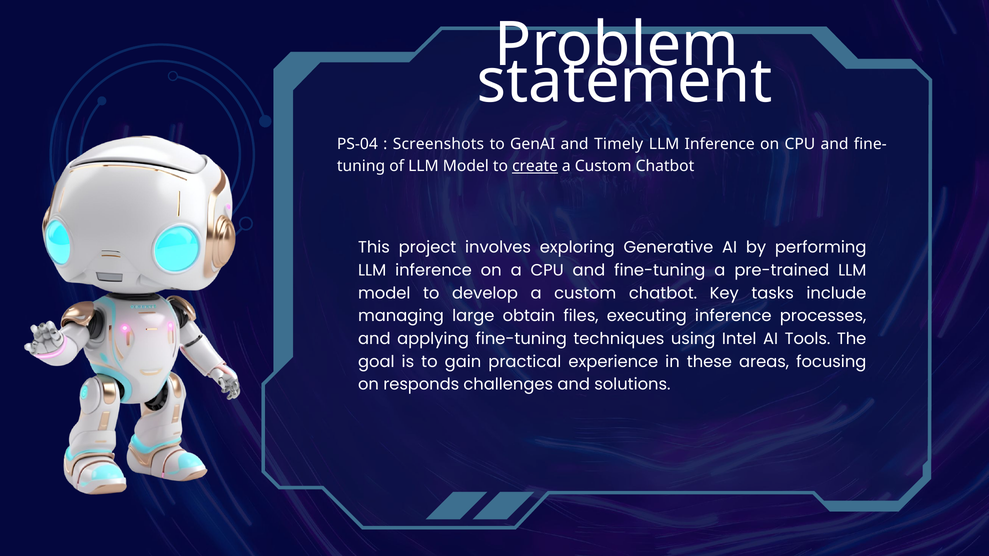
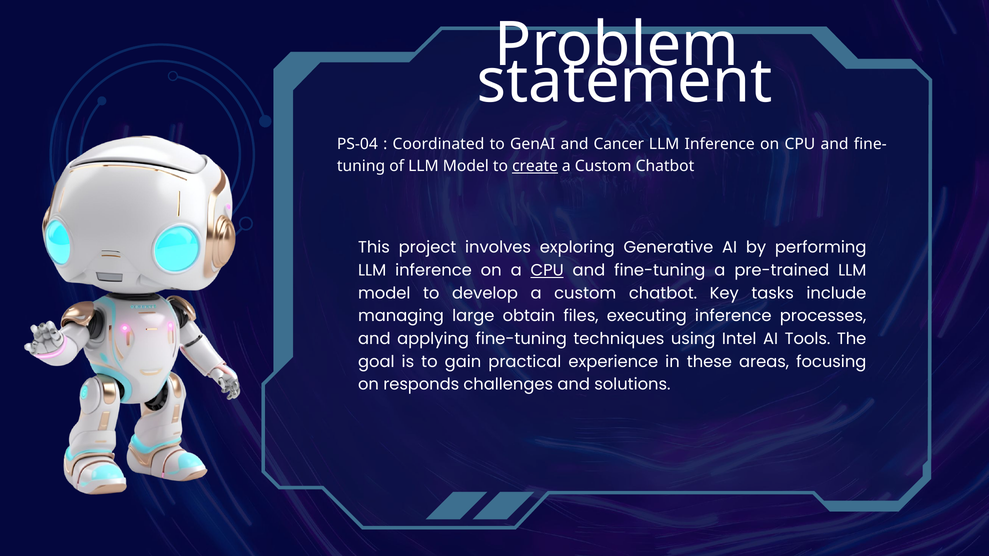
Screenshots: Screenshots -> Coordinated (438, 144)
Timely: Timely -> Cancer (619, 144)
CPU underline: none -> present (547, 271)
